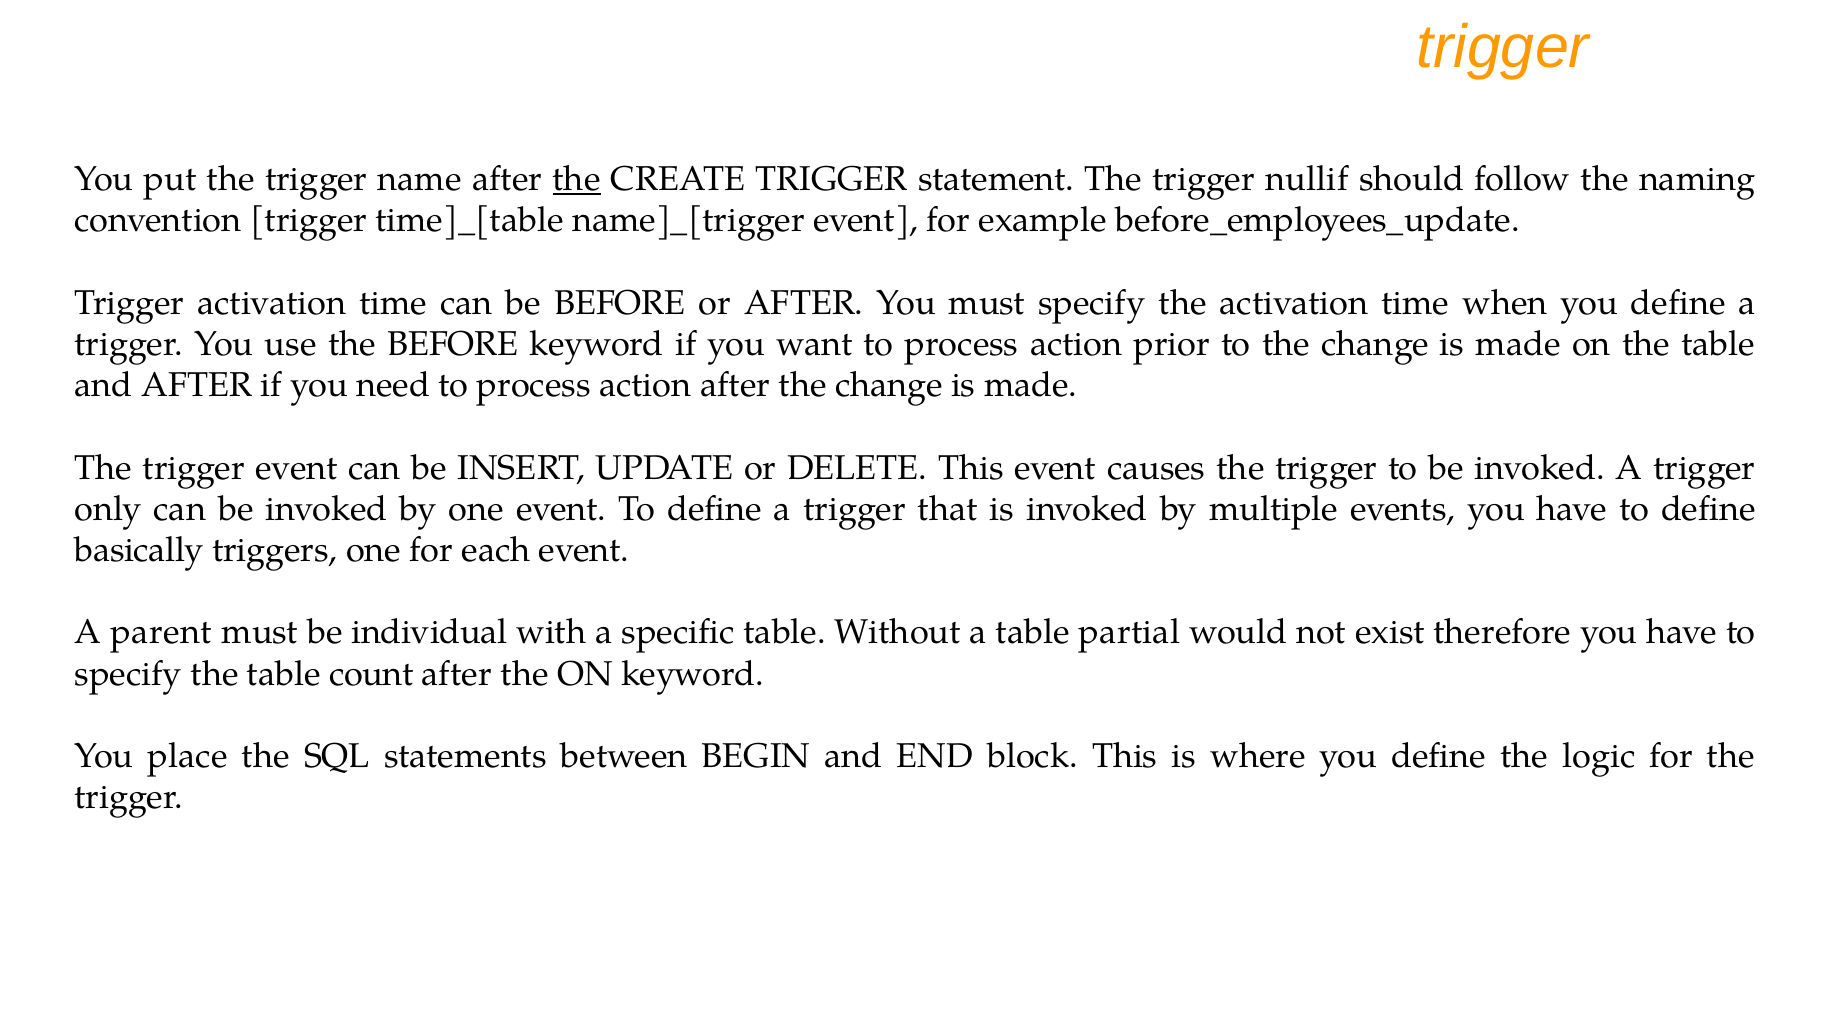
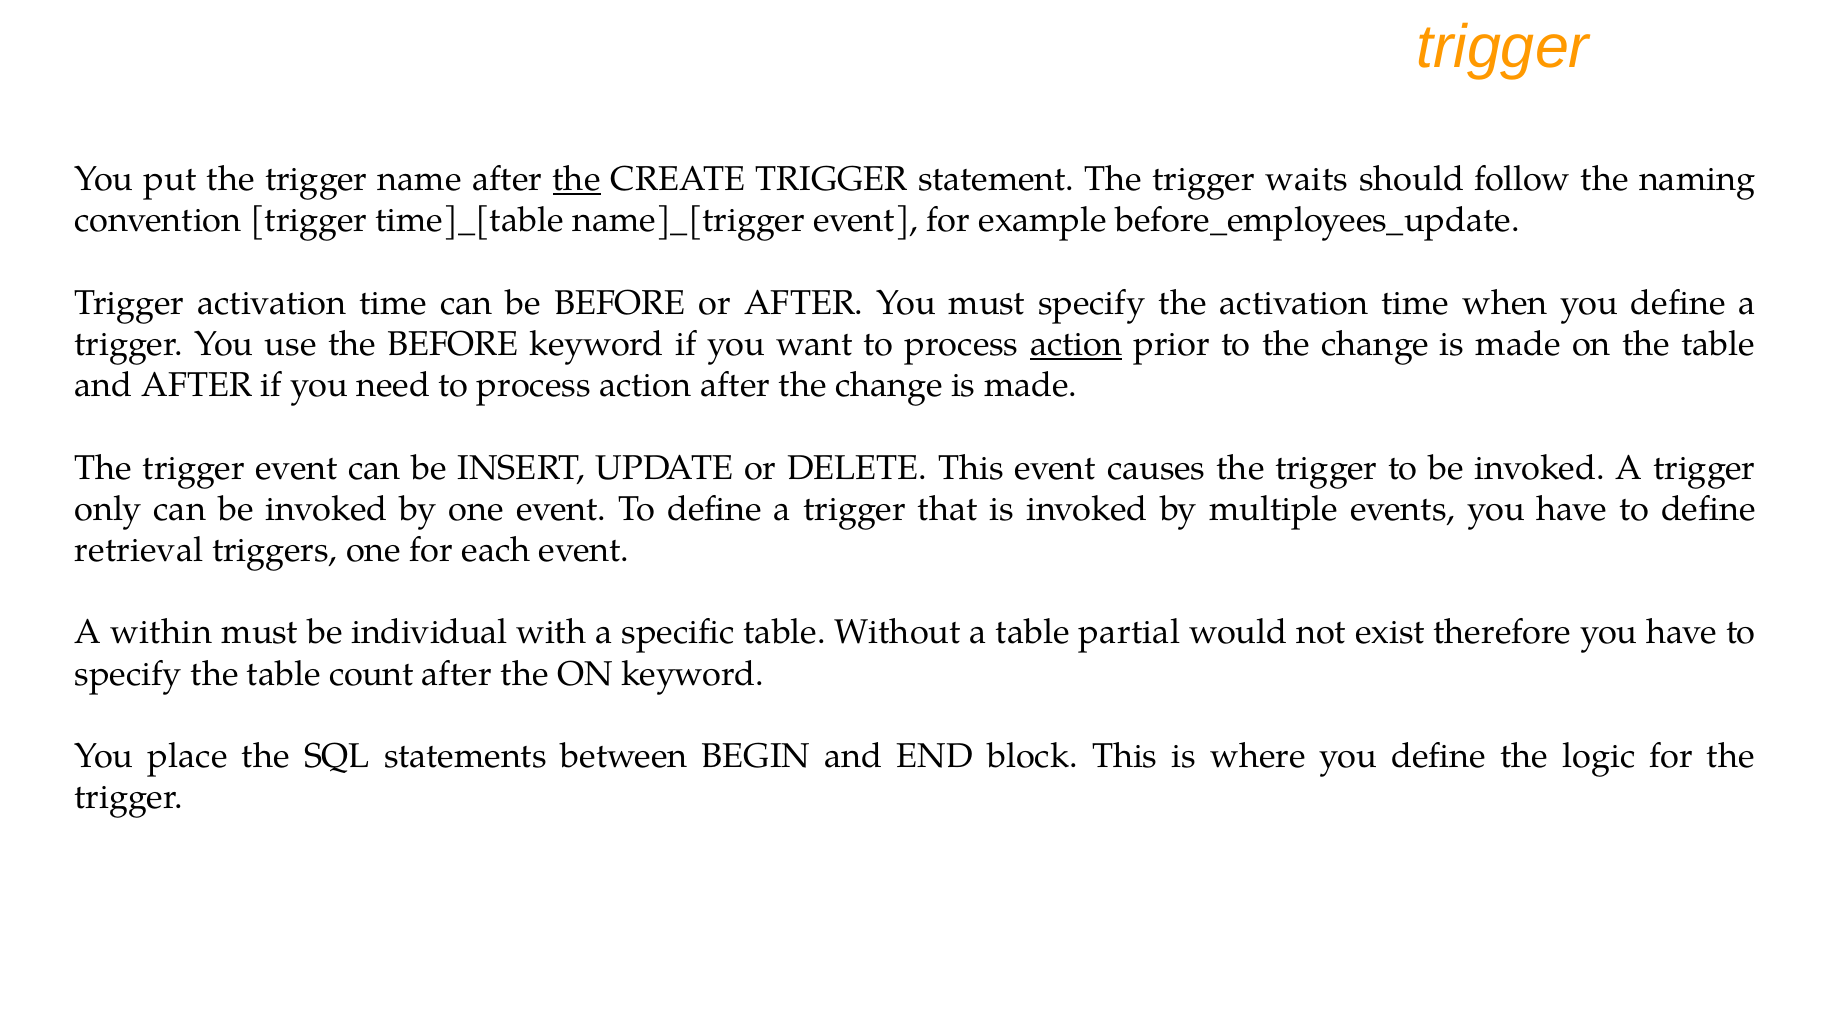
nullif: nullif -> waits (1307, 179)
action underline: none -> present (1076, 344)
basically: basically -> retrieval (139, 550)
parent: parent -> within (161, 632)
